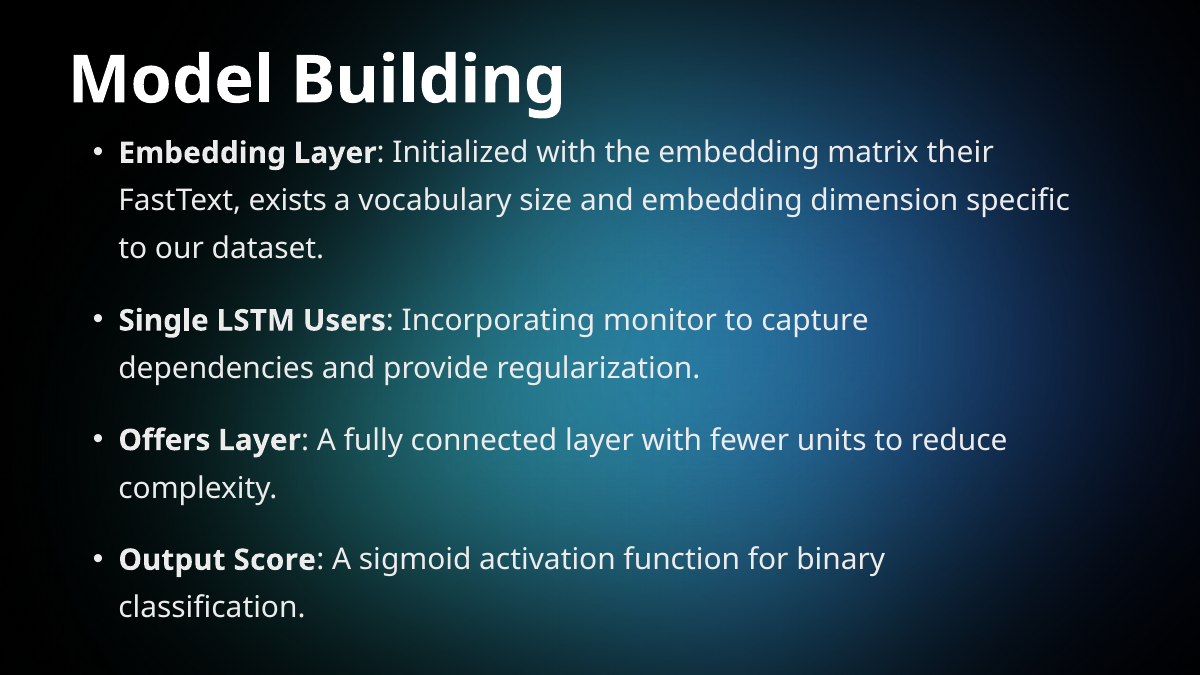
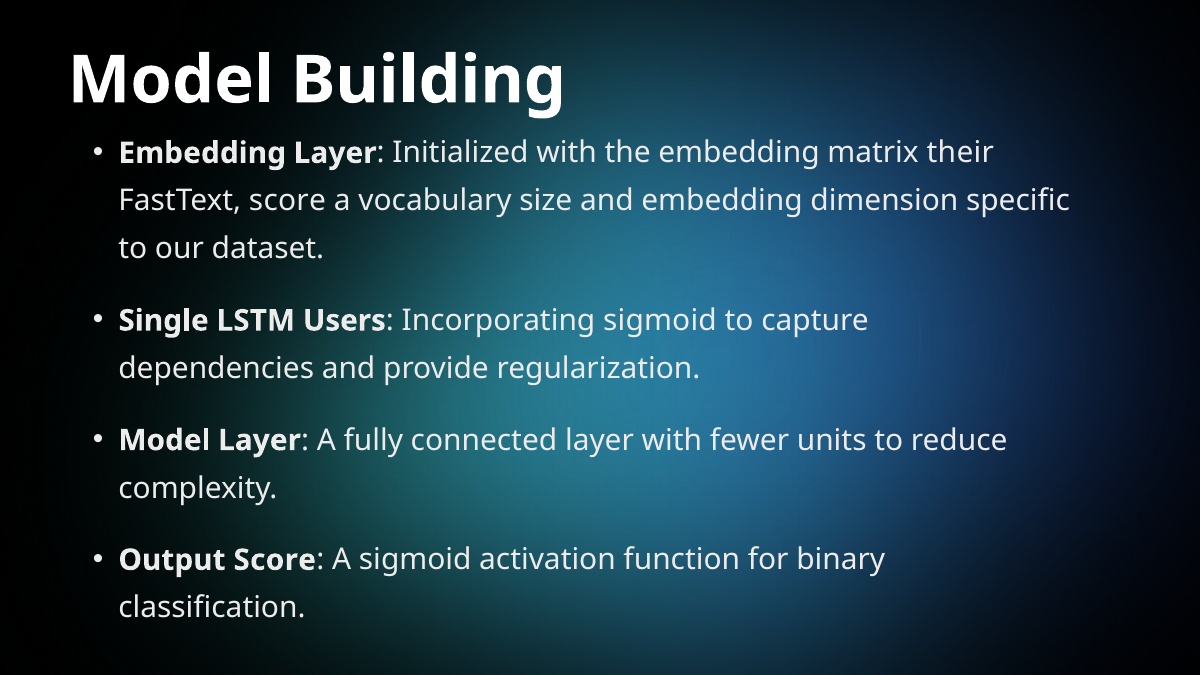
FastText exists: exists -> score (287, 201)
Incorporating monitor: monitor -> sigmoid (660, 321)
Offers: Offers -> Model (164, 440)
